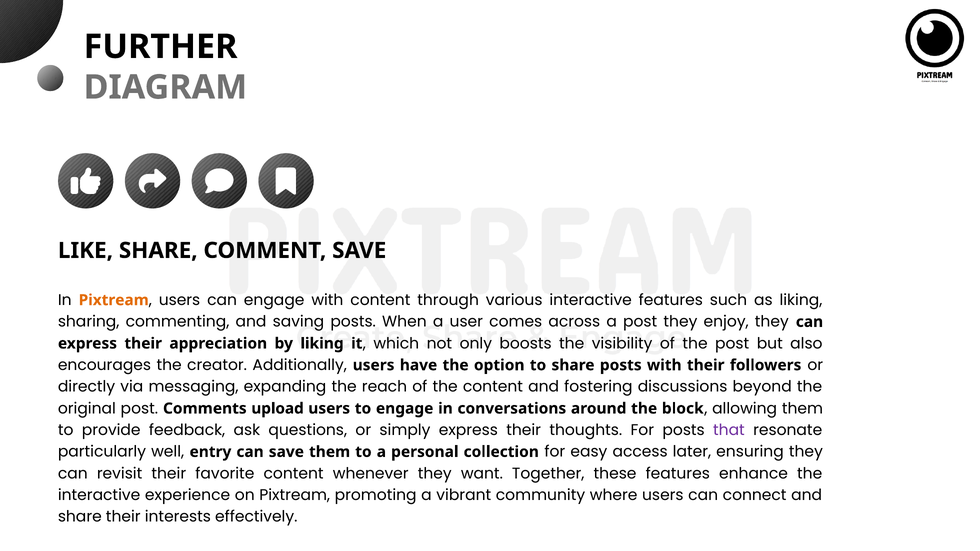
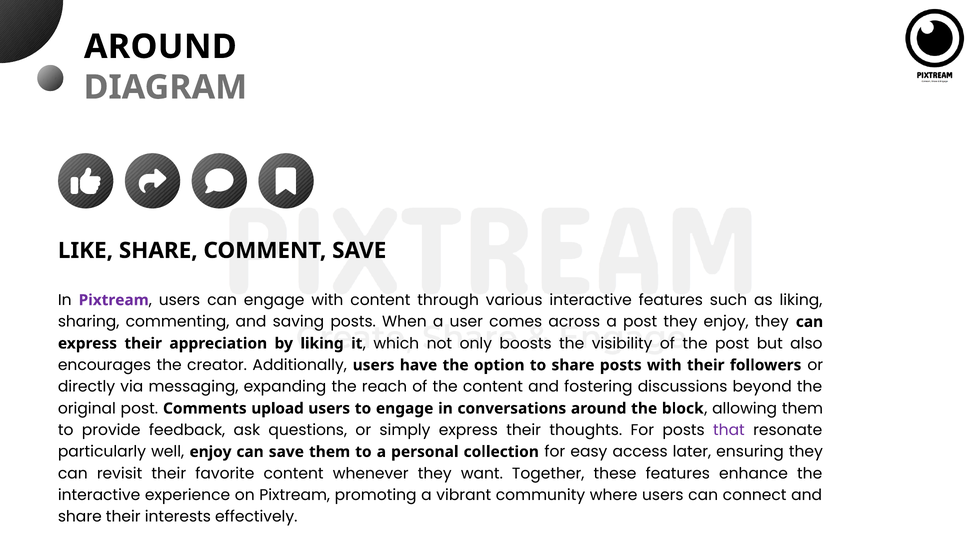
FURTHER: FURTHER -> AROUND (160, 47)
Pixtream colour: orange -> purple (114, 300)
well entry: entry -> enjoy (210, 452)
